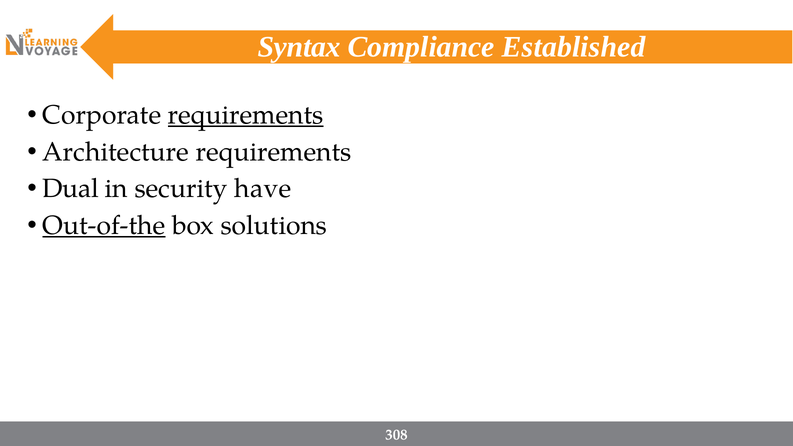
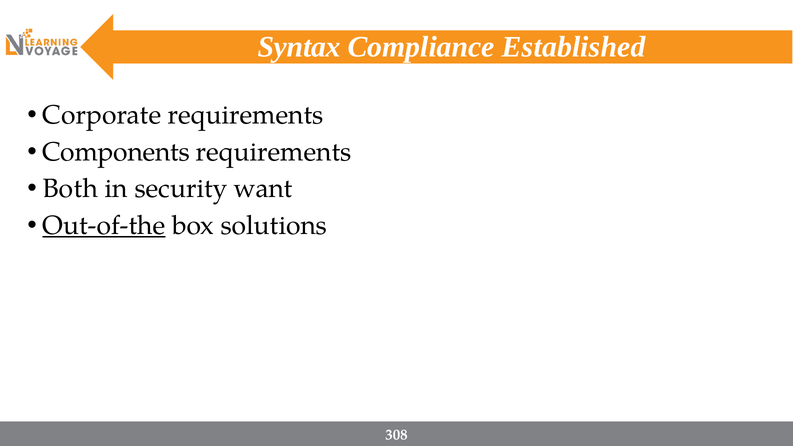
requirements underline: present -> none (246, 115)
Architecture: Architecture -> Components (116, 152)
Dual: Dual -> Both (70, 189)
have: have -> want (263, 189)
